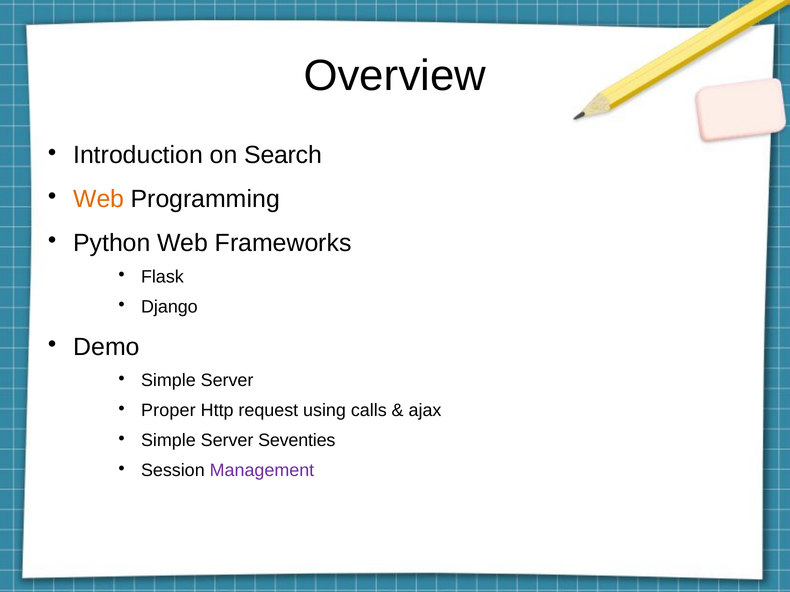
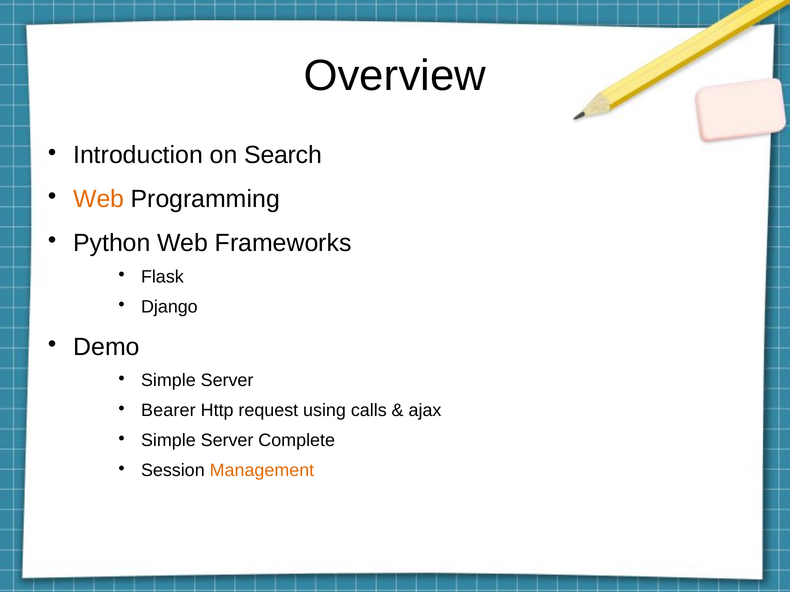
Proper: Proper -> Bearer (168, 411)
Seventies: Seventies -> Complete (297, 441)
Management colour: purple -> orange (262, 471)
